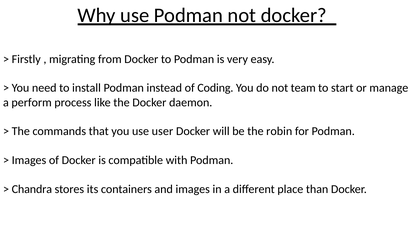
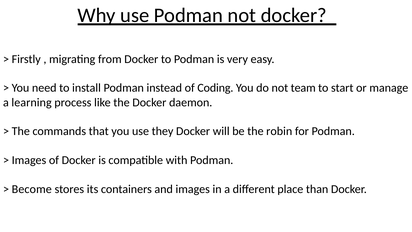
perform: perform -> learning (32, 102)
user: user -> they (163, 131)
Chandra: Chandra -> Become (32, 189)
